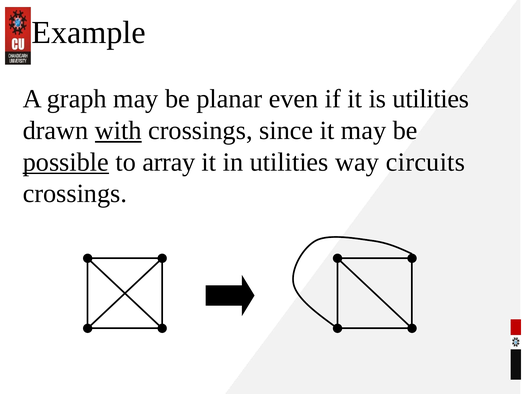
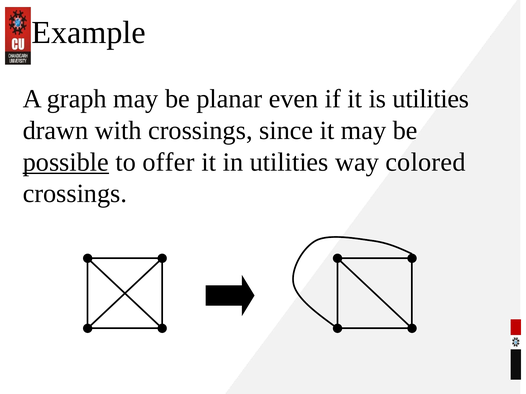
with underline: present -> none (118, 131)
array: array -> offer (169, 162)
circuits: circuits -> colored (426, 162)
